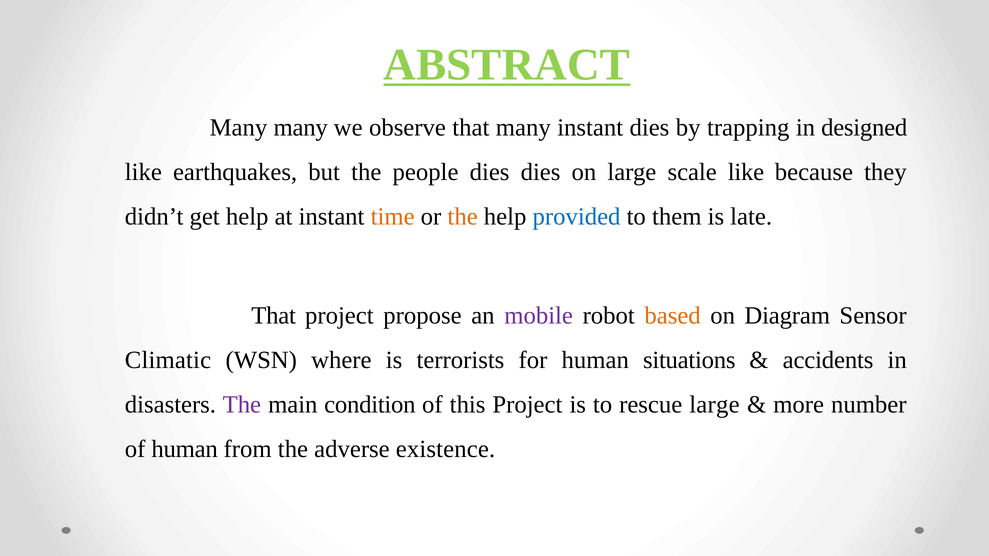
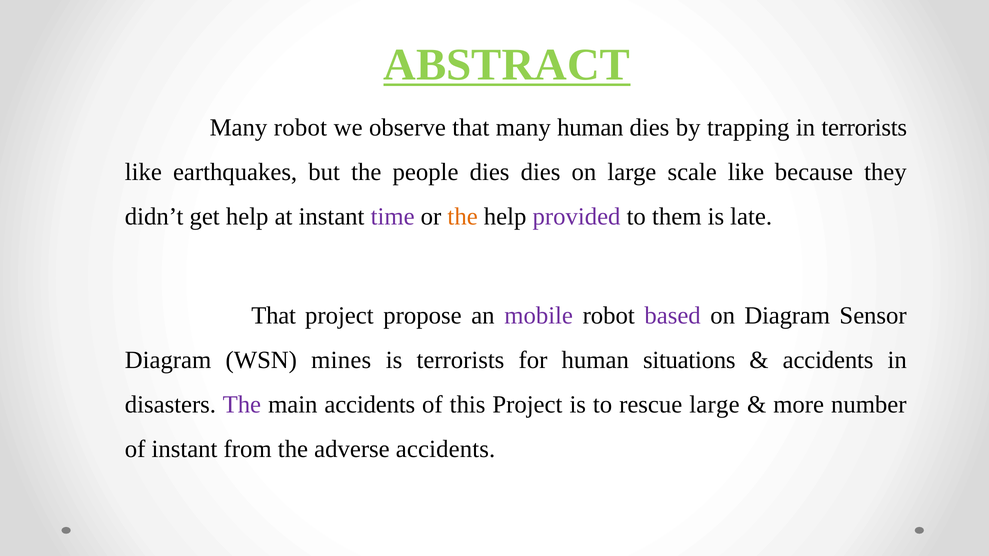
Many many: many -> robot (300, 128)
many instant: instant -> human (590, 128)
in designed: designed -> terrorists (864, 128)
time colour: orange -> purple (393, 217)
provided colour: blue -> purple (577, 217)
based colour: orange -> purple (673, 316)
Climatic: Climatic -> Diagram (168, 360)
where: where -> mines (341, 360)
main condition: condition -> accidents (370, 405)
of human: human -> instant (185, 449)
adverse existence: existence -> accidents (446, 449)
